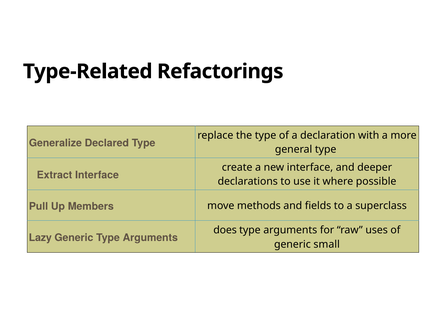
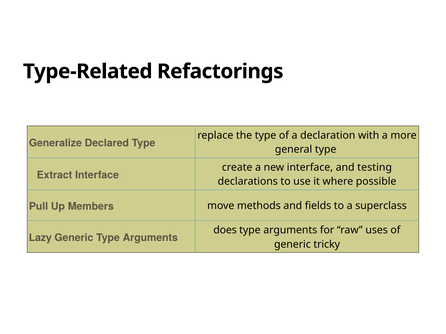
deeper: deeper -> testing (375, 167)
small: small -> tricky (327, 245)
